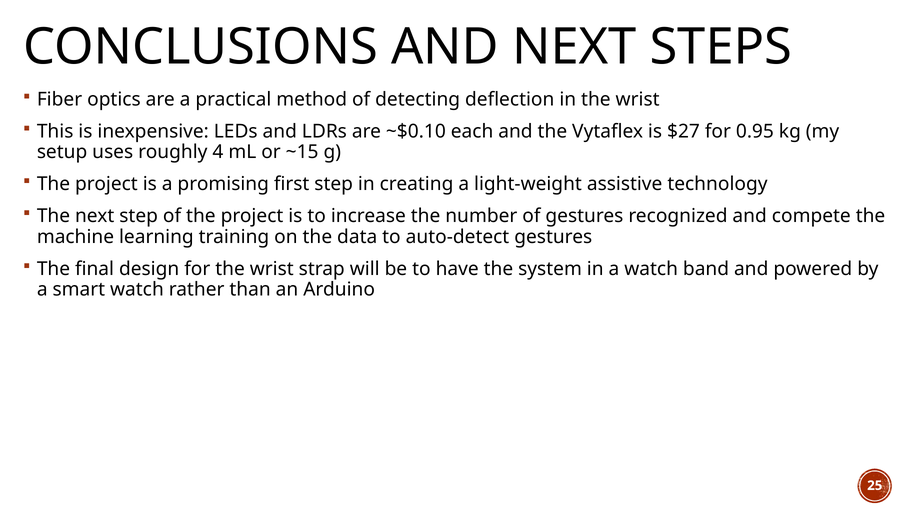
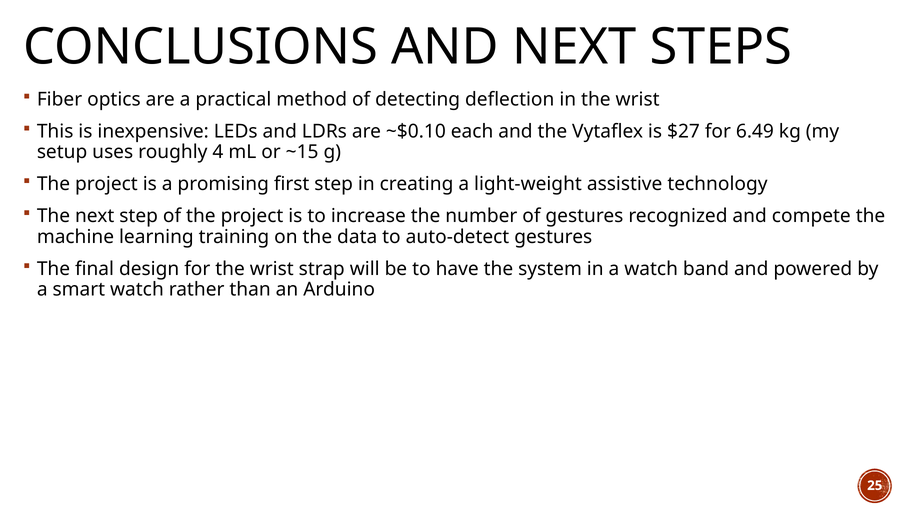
0.95: 0.95 -> 6.49 (755, 131)
